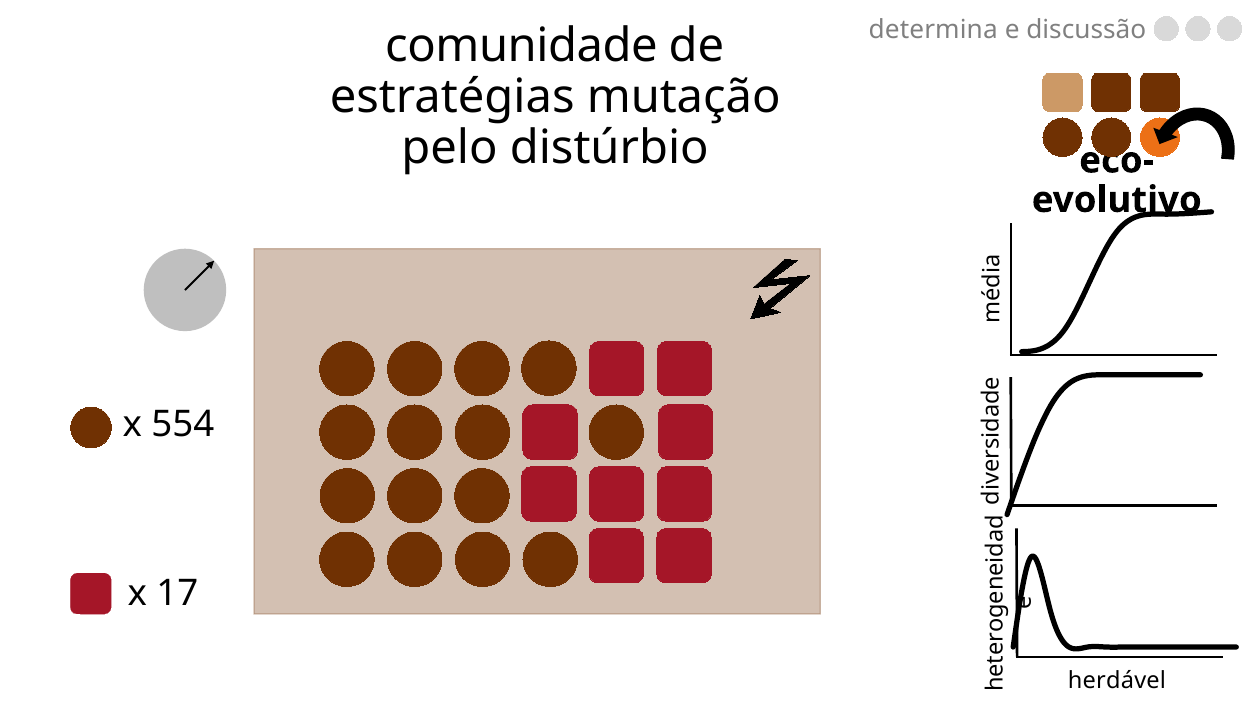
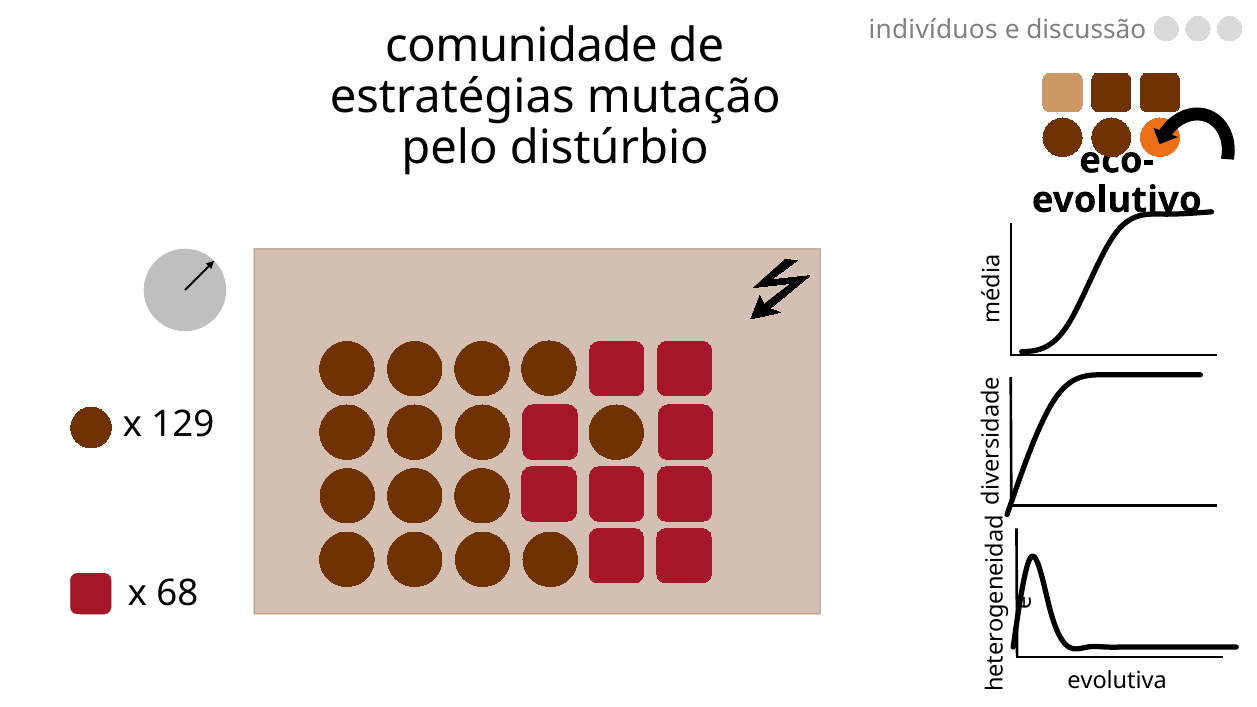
determina: determina -> indivíduos (933, 29)
554: 554 -> 129 (183, 424)
17: 17 -> 68 (177, 593)
herdável: herdável -> evolutiva (1117, 681)
